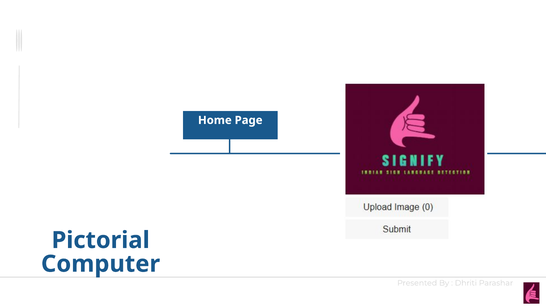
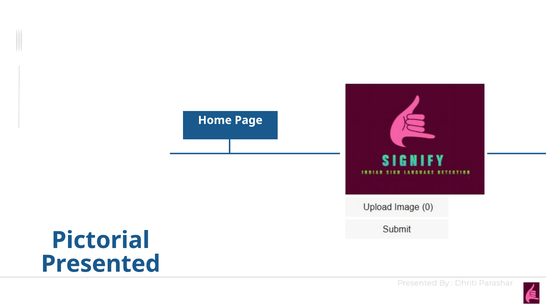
Computer: Computer -> Presented (101, 264)
